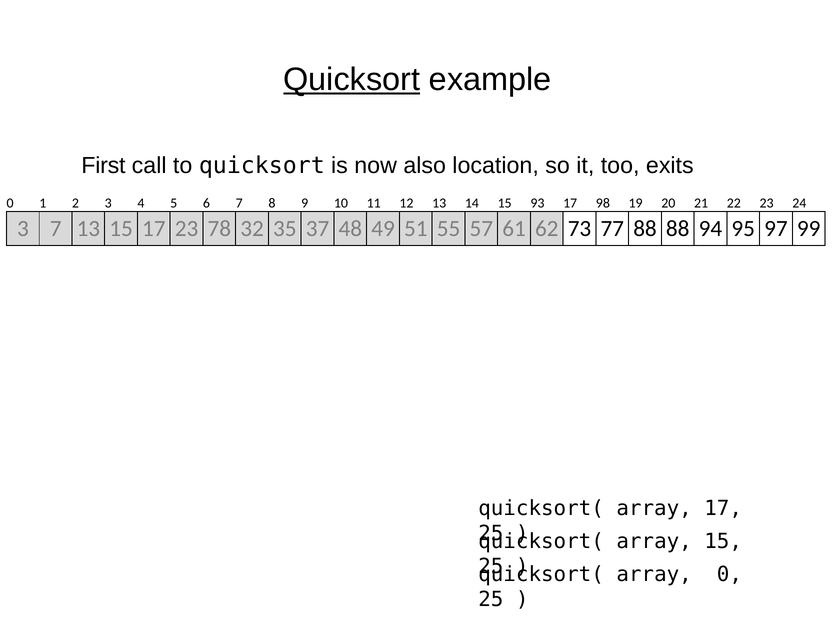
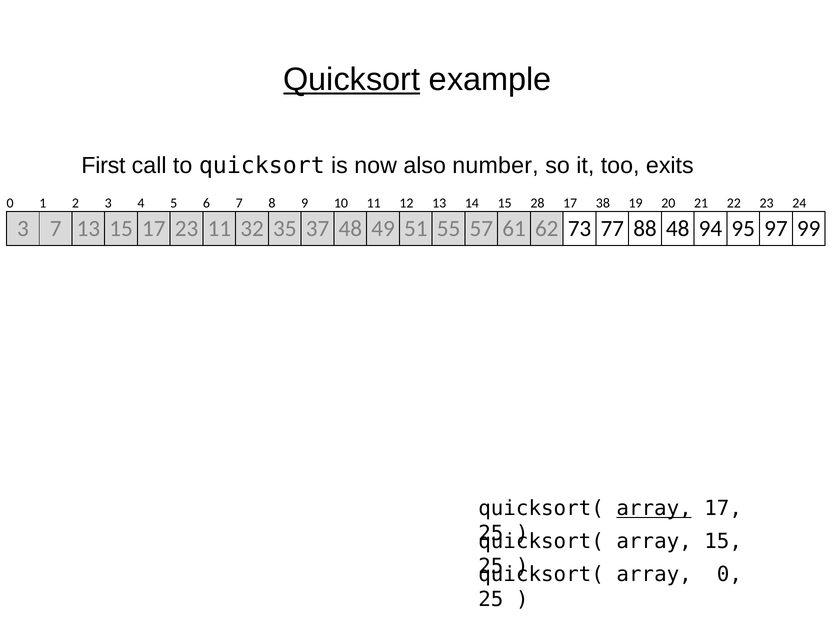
location: location -> number (496, 166)
93: 93 -> 28 (537, 203)
98: 98 -> 38 (603, 203)
23 78: 78 -> 11 (219, 229)
88 88: 88 -> 48 (678, 229)
array underline: none -> present (654, 509)
